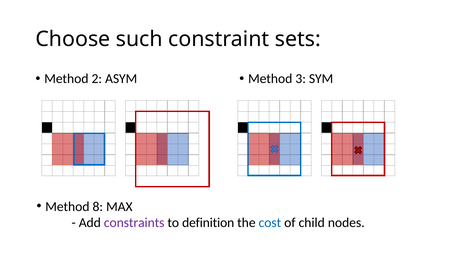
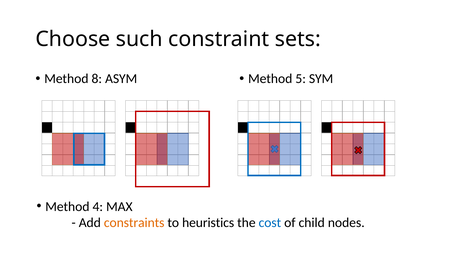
2: 2 -> 8 (97, 79)
3: 3 -> 5 (301, 79)
8: 8 -> 4 (98, 207)
constraints colour: purple -> orange (134, 223)
definition: definition -> heuristics (208, 223)
